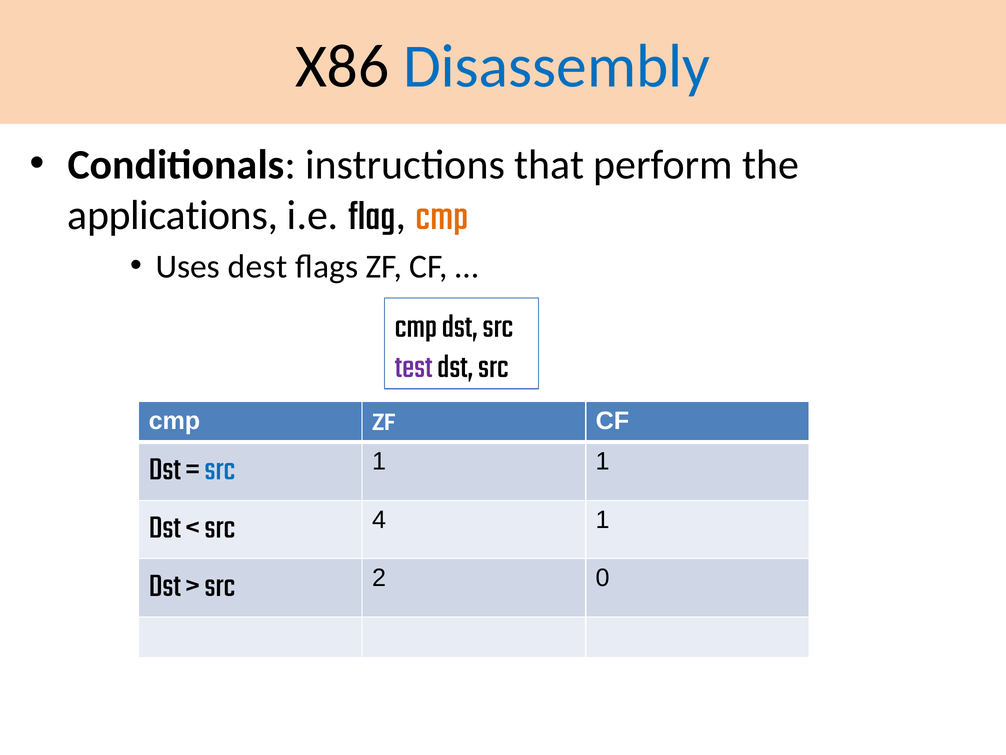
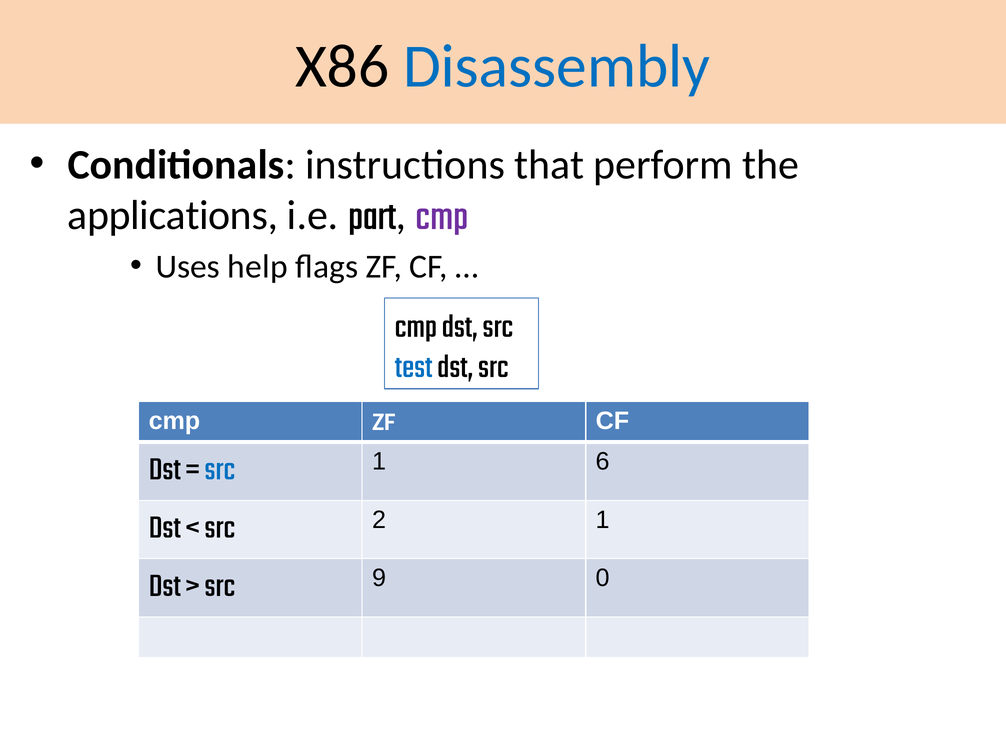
flag: flag -> part (372, 215)
cmp colour: orange -> purple (442, 215)
dest: dest -> help (258, 266)
test colour: purple -> blue (414, 366)
1 1: 1 -> 6 (603, 461)
4: 4 -> 2 (379, 520)
2: 2 -> 9 (379, 578)
